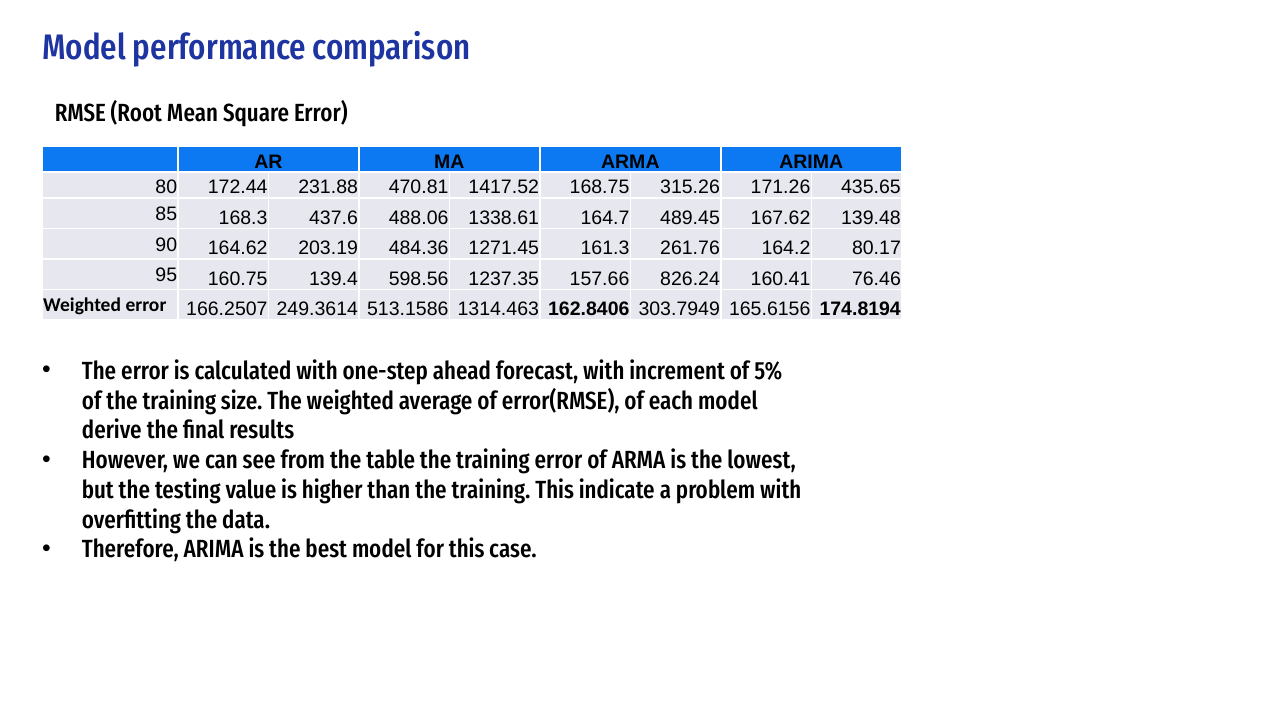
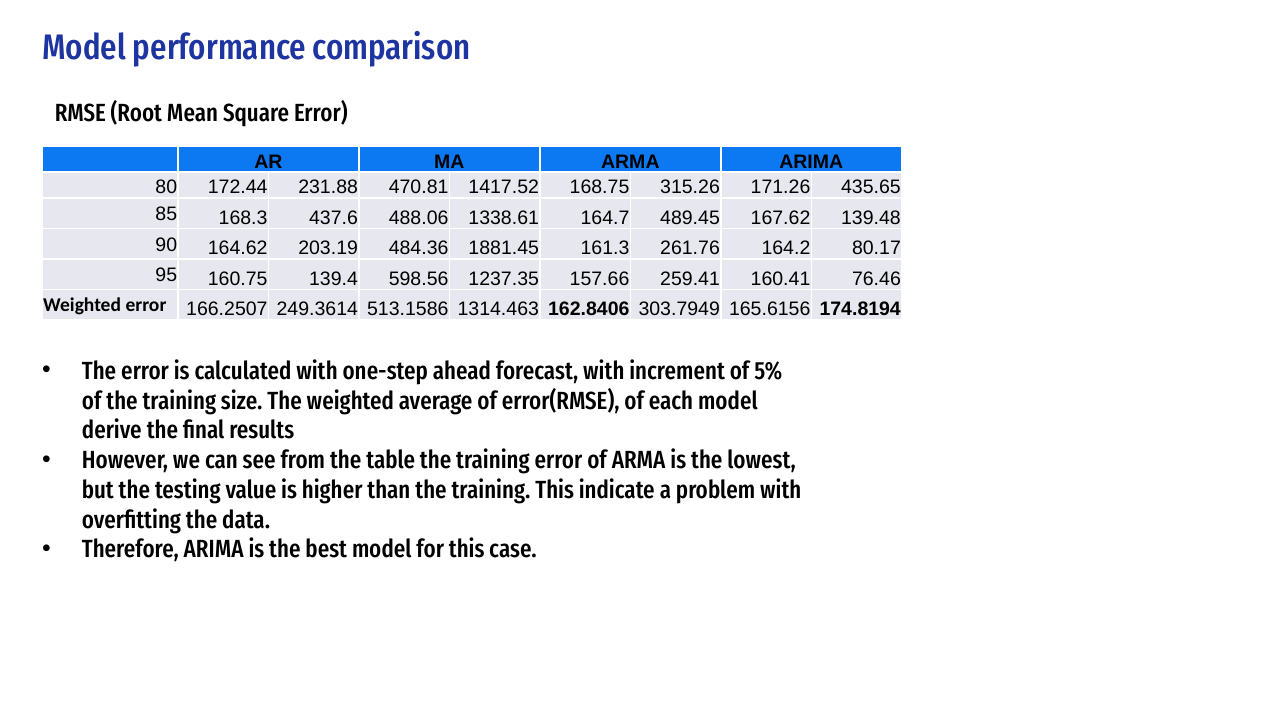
1271.45: 1271.45 -> 1881.45 (504, 248)
826.24: 826.24 -> 259.41 (690, 279)
